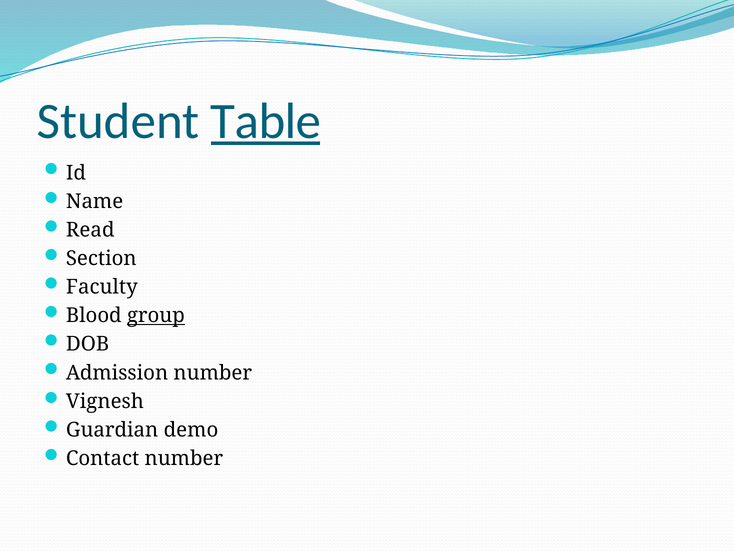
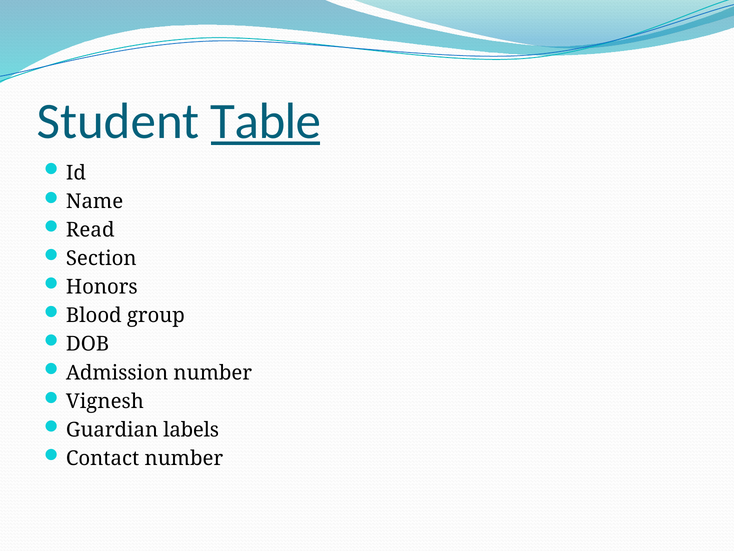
Faculty: Faculty -> Honors (102, 287)
group underline: present -> none (156, 315)
demo: demo -> labels (191, 430)
